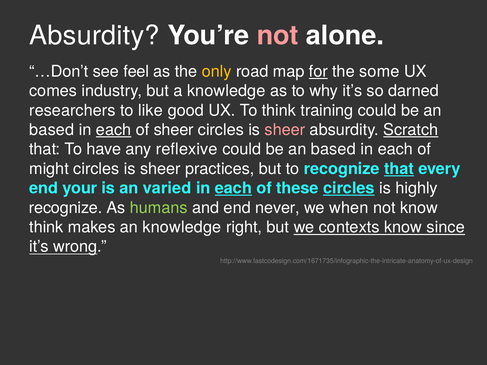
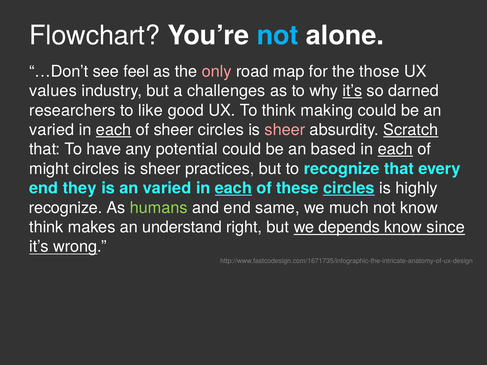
Absurdity: Absurdity -> Flowchart (95, 36)
not colour: pink -> light blue (278, 36)
only colour: yellow -> pink (217, 71)
for underline: present -> none (318, 71)
some: some -> those (379, 71)
comes: comes -> values (53, 91)
a knowledge: knowledge -> challenges (226, 91)
it’s underline: none -> present (352, 91)
training: training -> making (327, 110)
based: based -> varied (52, 130)
reflexive: reflexive -> potential (187, 149)
each underline: none -> present (395, 149)
that underline: present -> none (399, 169)
your: your -> they (80, 188)
never: never -> same (277, 208)
when: when -> much (349, 208)
an knowledge: knowledge -> understand (182, 227)
contexts: contexts -> depends (349, 227)
